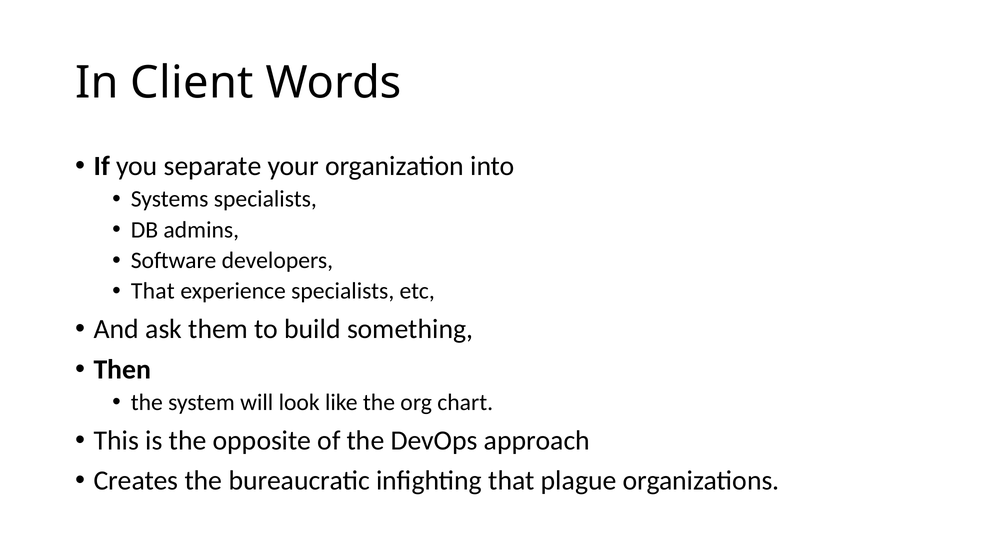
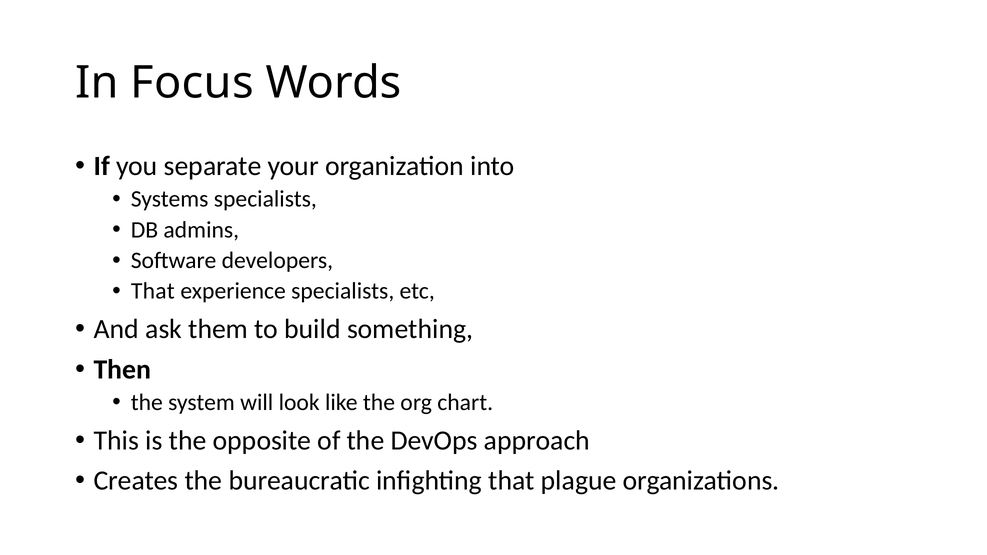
Client: Client -> Focus (192, 83)
